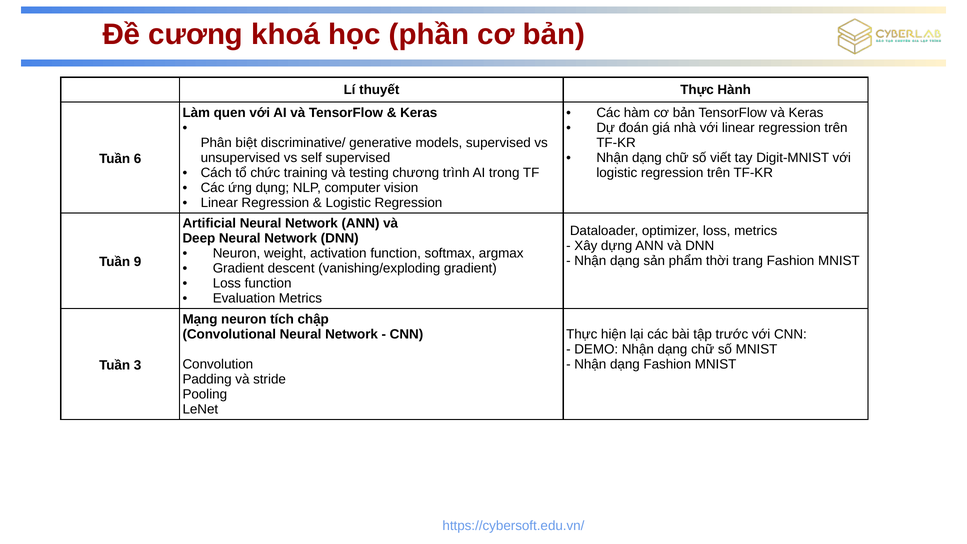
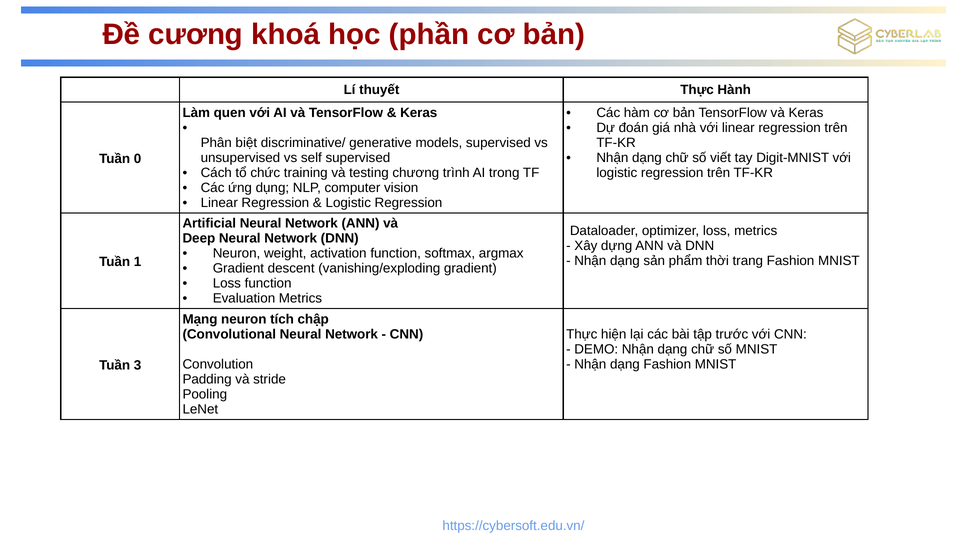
6: 6 -> 0 (138, 159)
9: 9 -> 1 (138, 262)
